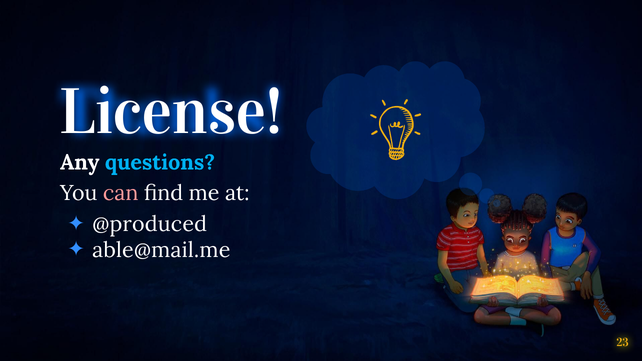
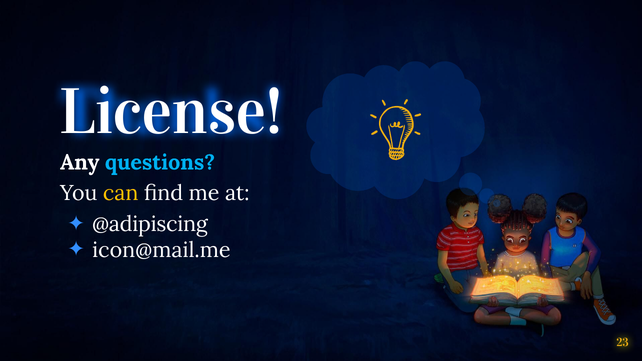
can colour: pink -> yellow (121, 193)
@produced: @produced -> @adipiscing (150, 225)
able@mail.me: able@mail.me -> icon@mail.me (161, 250)
